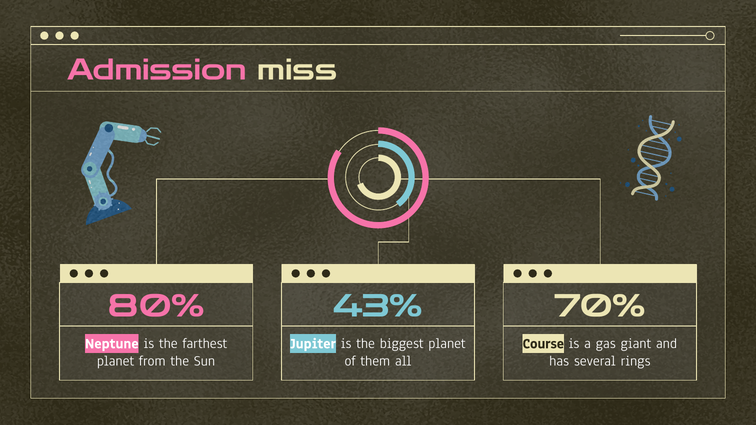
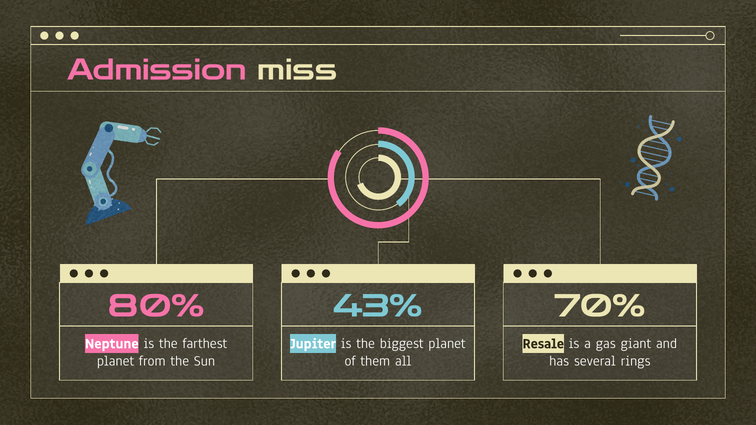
Course: Course -> Resale (543, 344)
